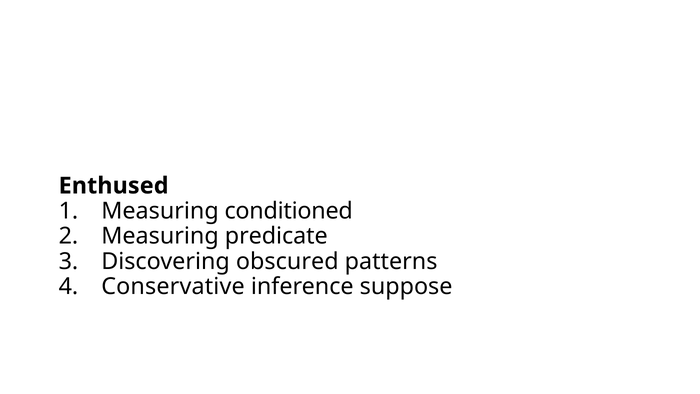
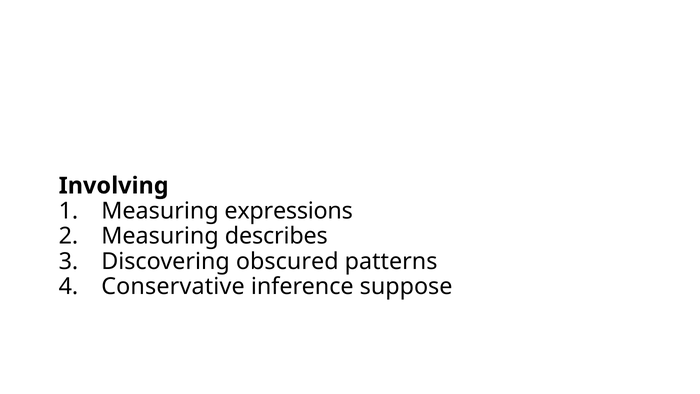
Enthused: Enthused -> Involving (114, 186)
conditioned: conditioned -> expressions (289, 211)
predicate: predicate -> describes (276, 236)
